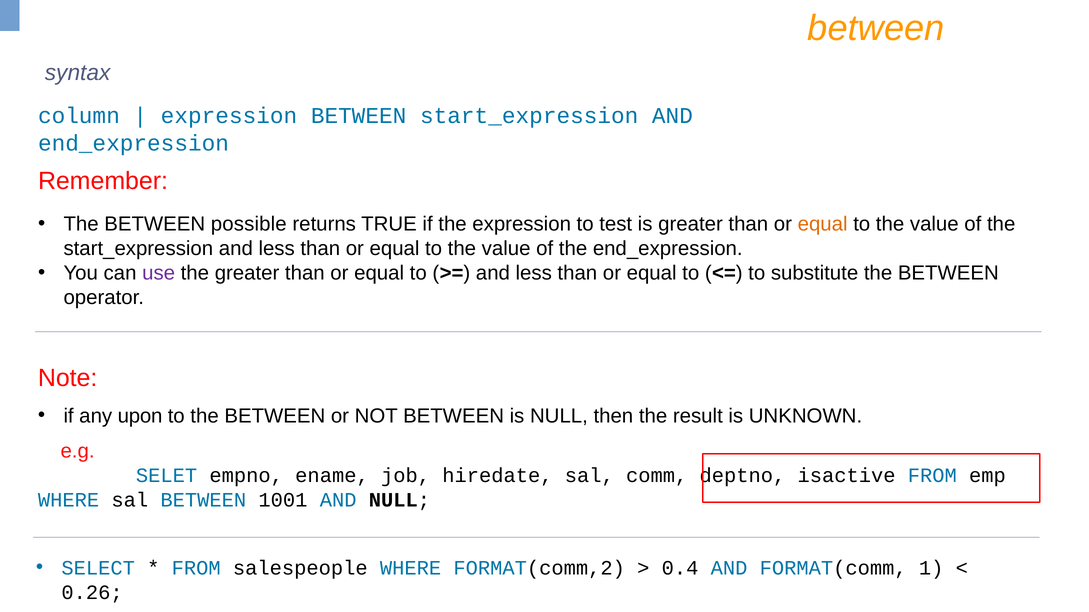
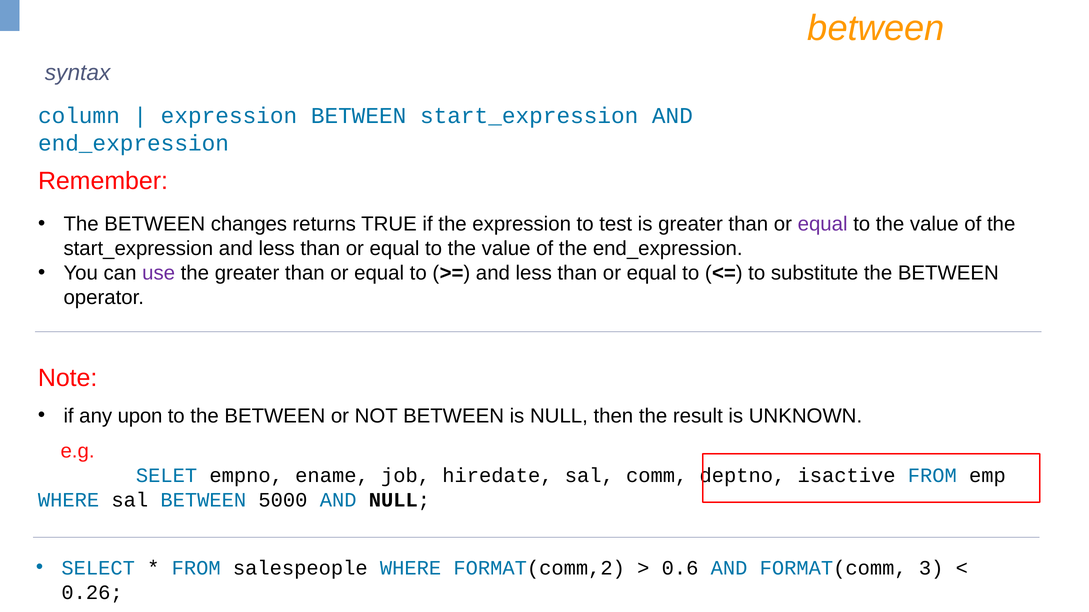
possible: possible -> changes (249, 224)
equal colour: orange -> purple (823, 224)
1001: 1001 -> 5000 (283, 501)
0.4: 0.4 -> 0.6 (680, 568)
1: 1 -> 3 (931, 568)
